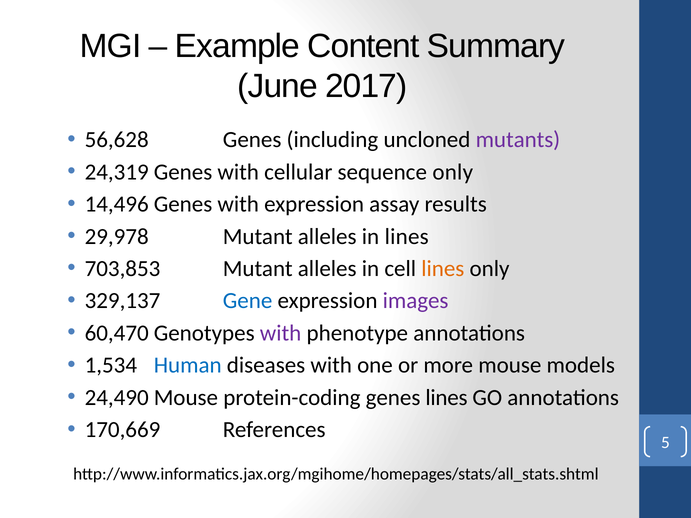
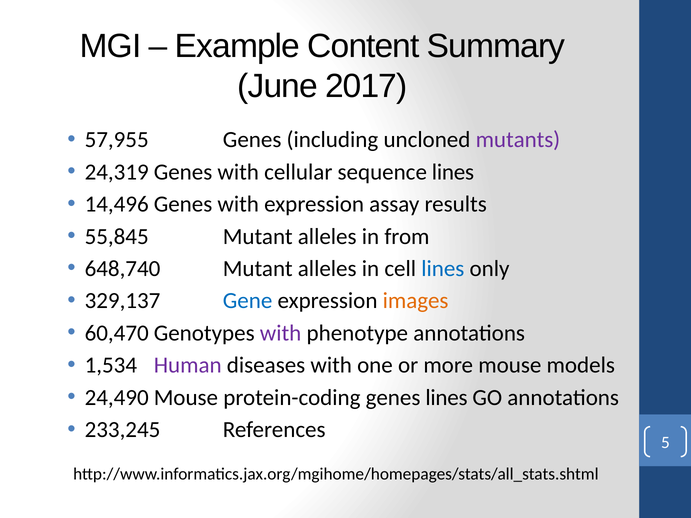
56,628: 56,628 -> 57,955 (117, 140)
sequence only: only -> lines (453, 172)
29,978: 29,978 -> 55,845 (117, 237)
in lines: lines -> from (407, 237)
703,853: 703,853 -> 648,740 (122, 269)
lines colour: orange -> blue (443, 269)
images colour: purple -> orange (416, 301)
Human colour: blue -> purple (188, 365)
170,669: 170,669 -> 233,245 (122, 430)
